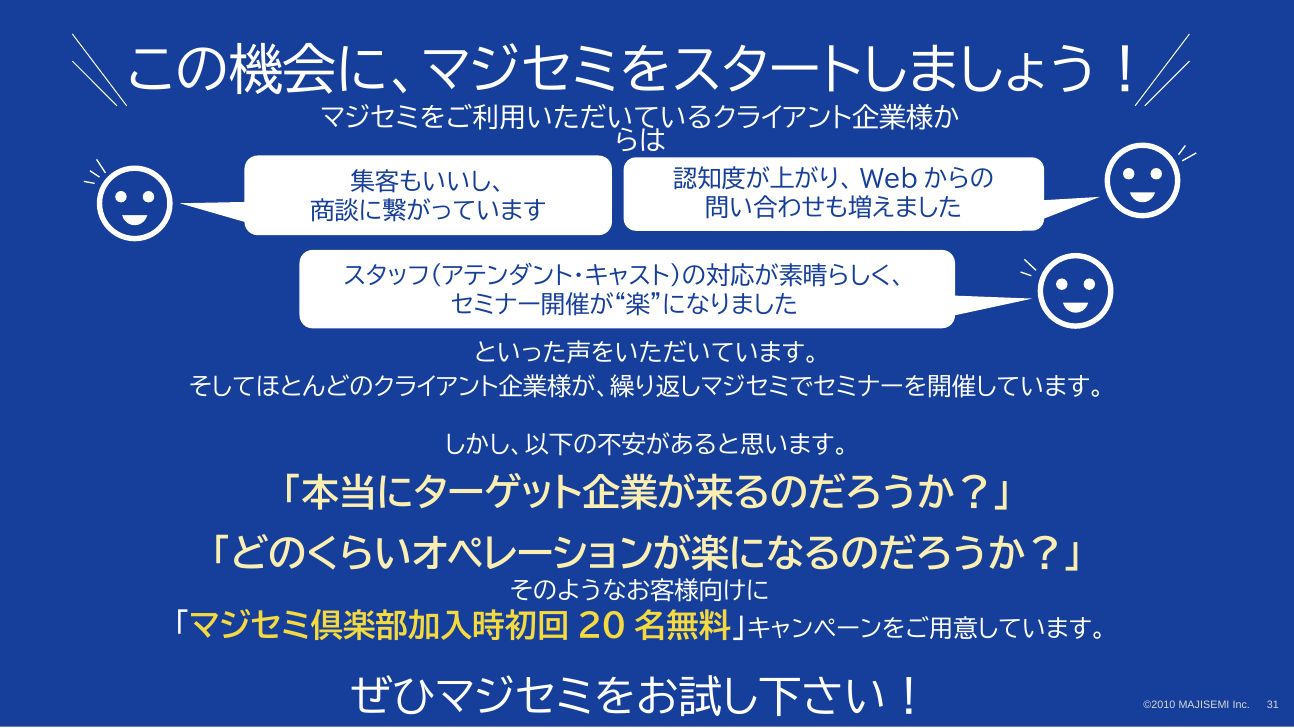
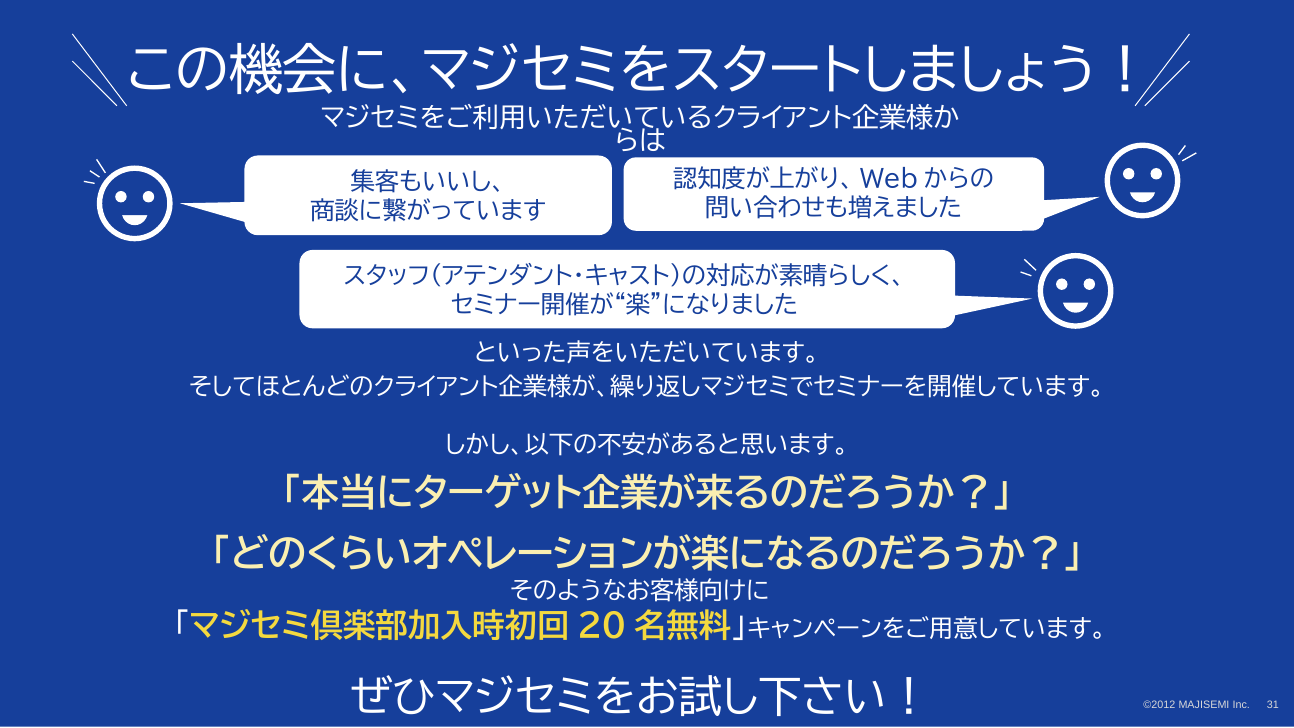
©2010: ©2010 -> ©2012 (1159, 705)
